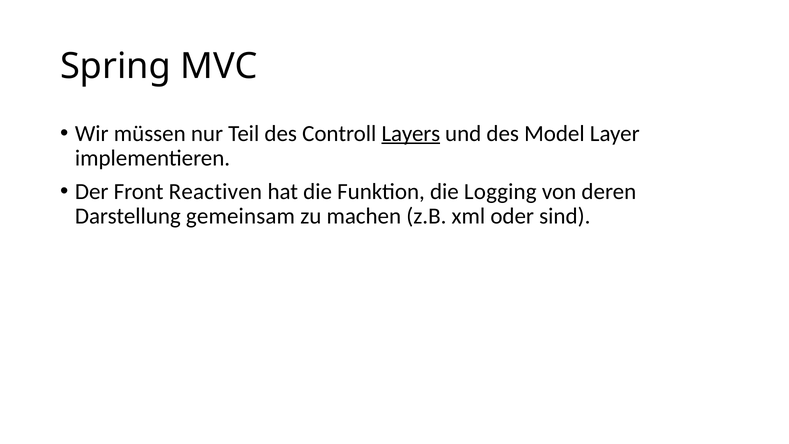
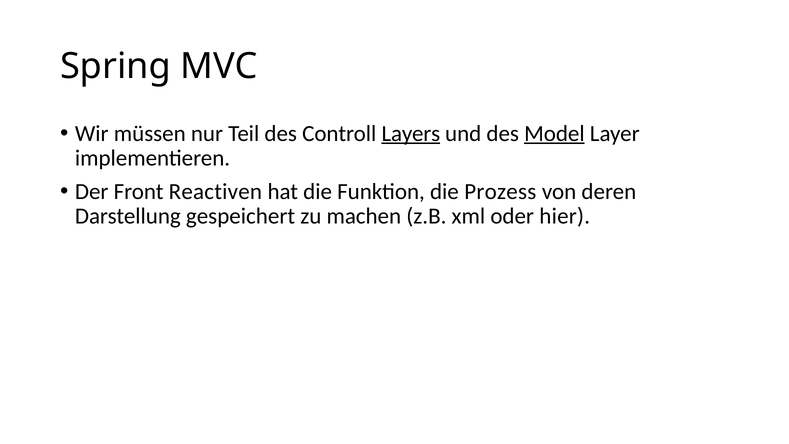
Model underline: none -> present (554, 133)
Logging: Logging -> Prozess (500, 191)
gemeinsam: gemeinsam -> gespeichert (241, 216)
sind: sind -> hier (565, 216)
